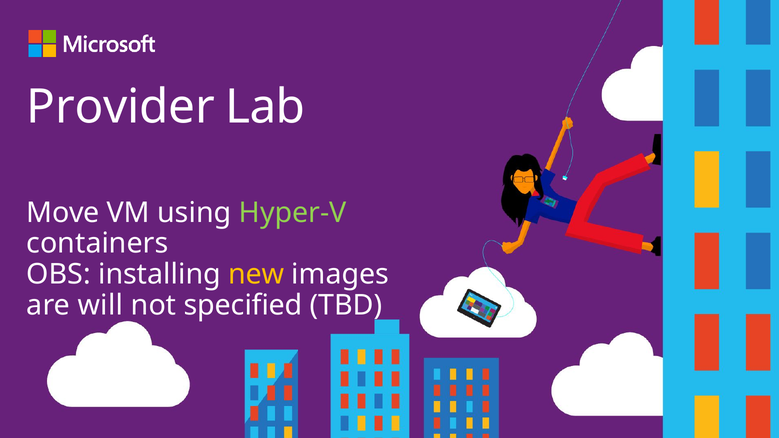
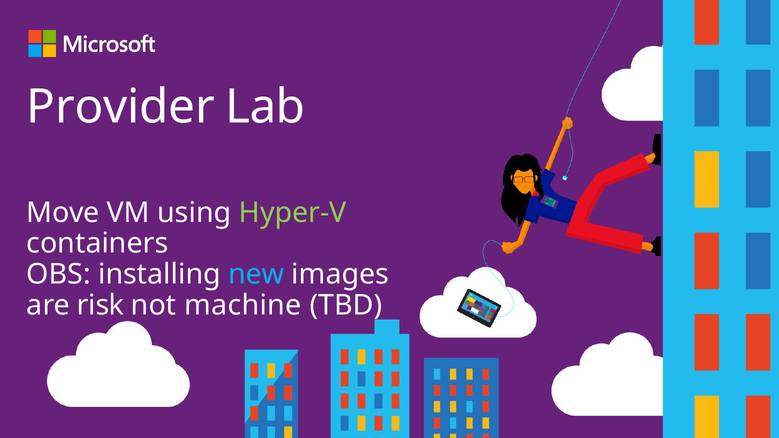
new colour: yellow -> light blue (256, 274)
will: will -> risk (101, 305)
specified: specified -> machine (243, 305)
